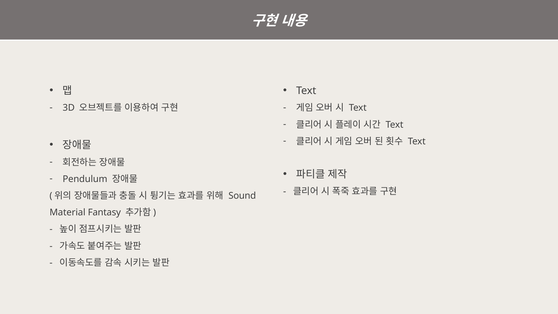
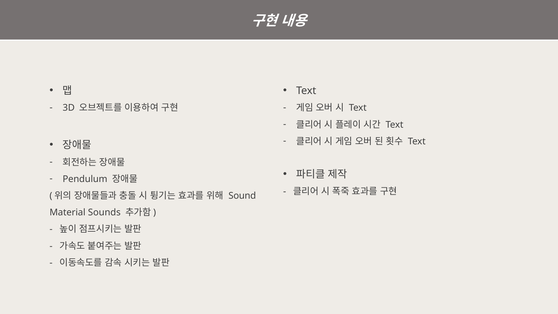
Fantasy: Fantasy -> Sounds (104, 212)
